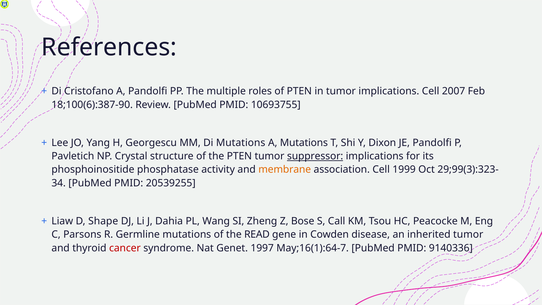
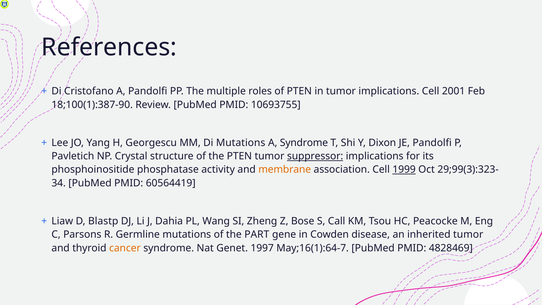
2007: 2007 -> 2001 (454, 91)
18;100(6):387-90: 18;100(6):387-90 -> 18;100(1):387-90 (92, 105)
A Mutations: Mutations -> Syndrome (304, 143)
1999 underline: none -> present (404, 170)
20539255: 20539255 -> 60564419 (171, 183)
Shape: Shape -> Blastp (103, 221)
READ: READ -> PART (257, 235)
cancer colour: red -> orange (125, 248)
9140336: 9140336 -> 4828469 (451, 248)
